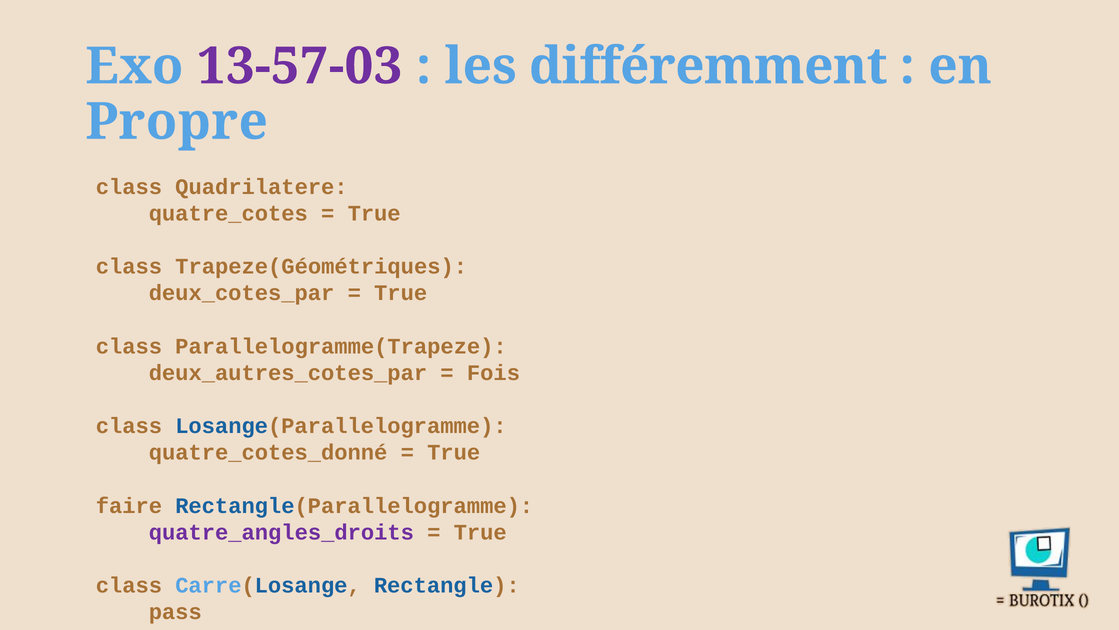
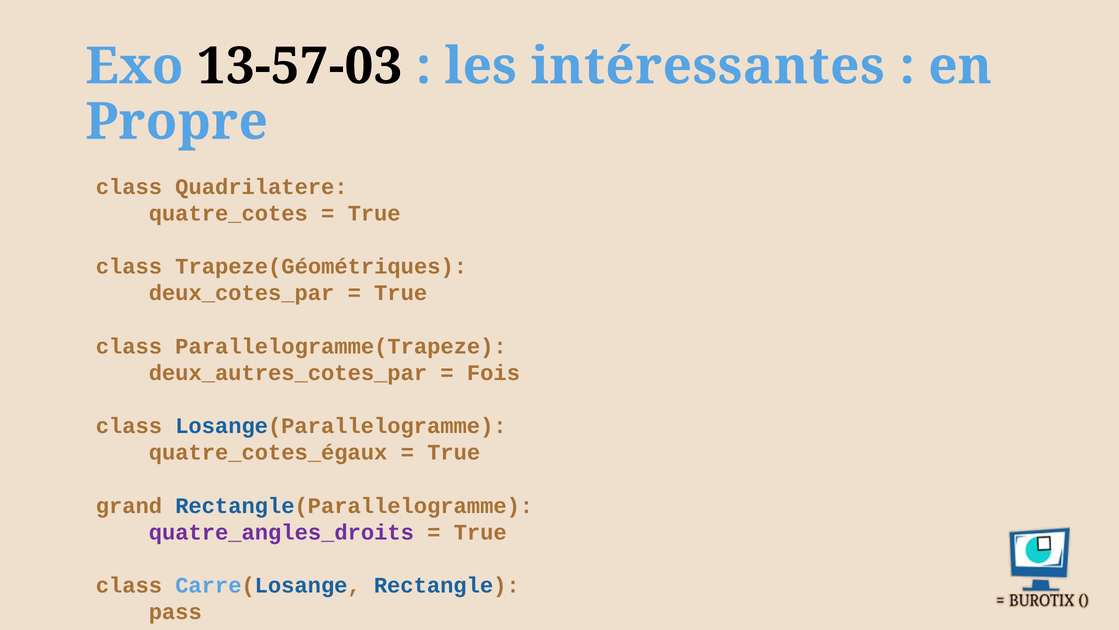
13-57-03 colour: purple -> black (300, 66)
différemment: différemment -> intéressantes (708, 66)
quatre_cotes_donné: quatre_cotes_donné -> quatre_cotes_égaux (268, 452)
faire: faire -> grand (129, 505)
